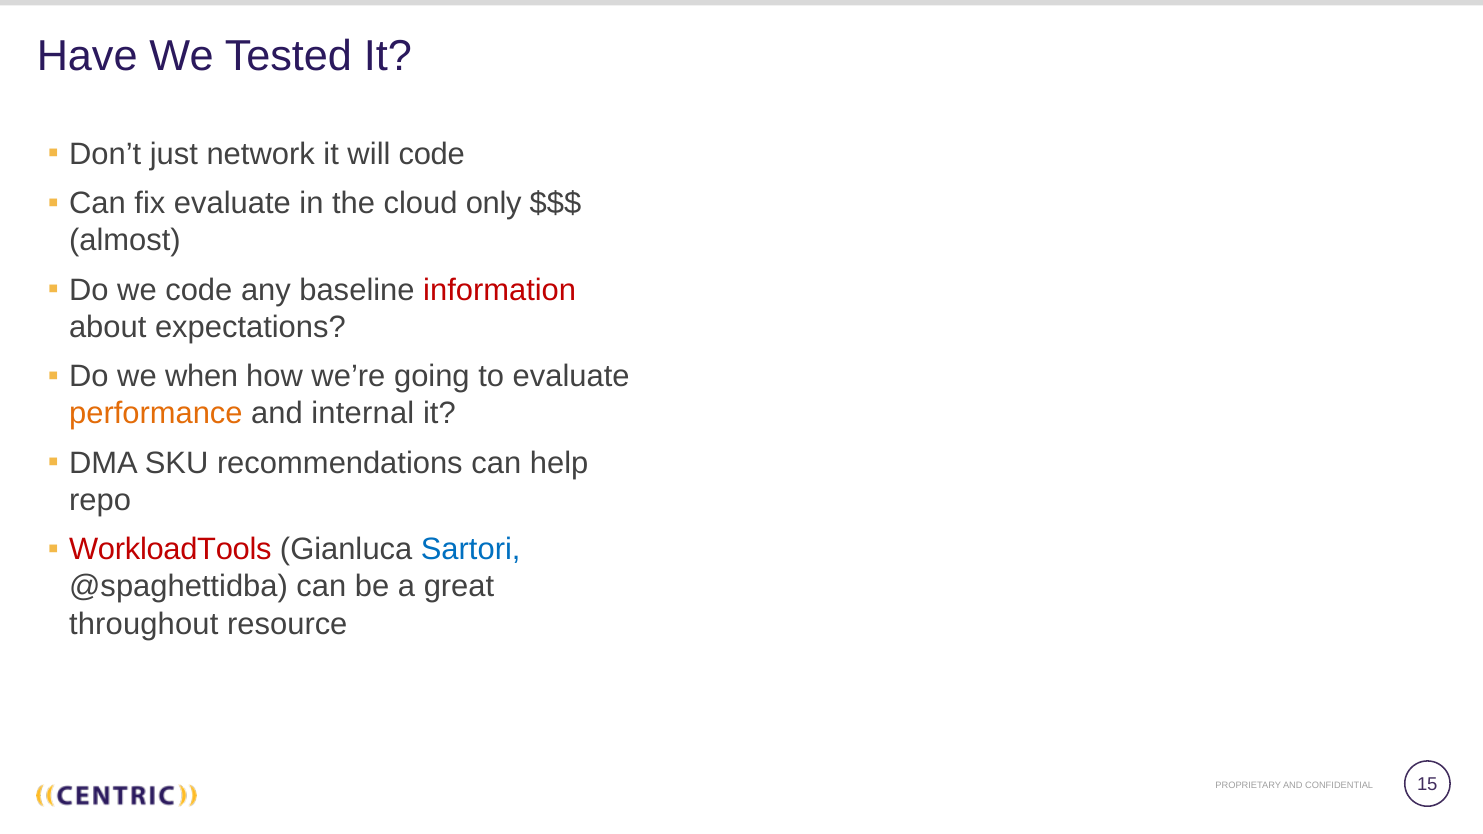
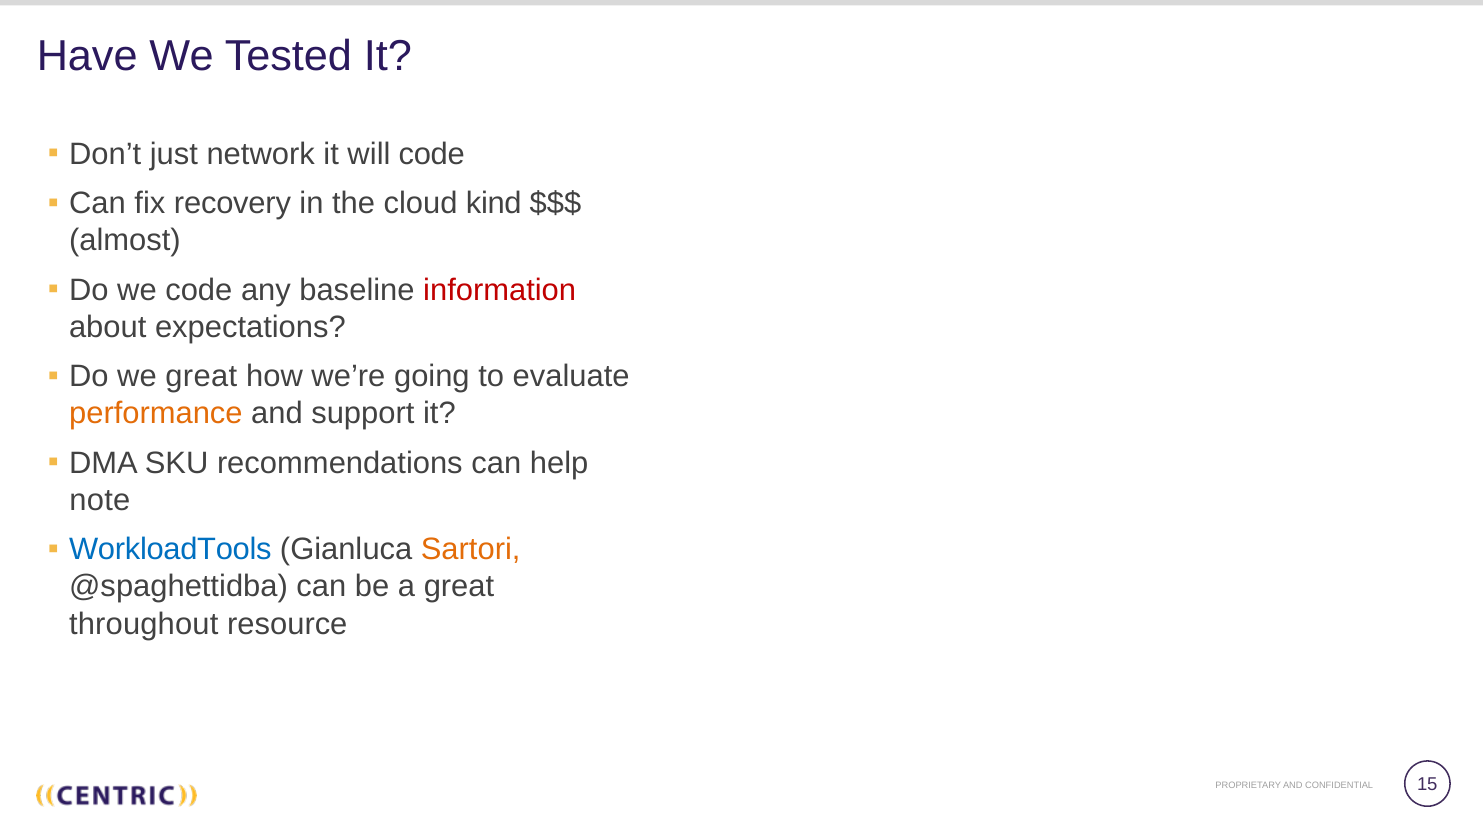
fix evaluate: evaluate -> recovery (232, 204)
only: only -> kind (494, 204)
we when: when -> great (201, 377)
internal: internal -> support (363, 414)
repo: repo -> note (100, 500)
WorkloadTools colour: red -> blue (170, 550)
Sartori colour: blue -> orange (471, 550)
